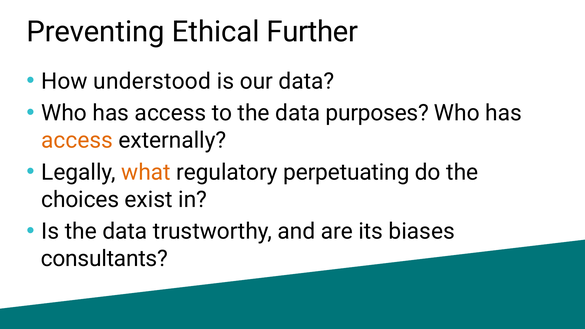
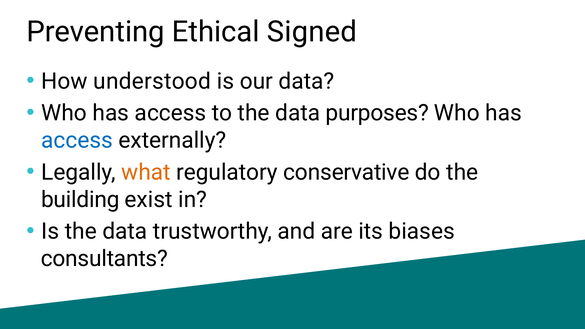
Further: Further -> Signed (312, 32)
access colour: orange -> blue (77, 140)
perpetuating: perpetuating -> conservative (346, 172)
choices: choices -> building (80, 200)
